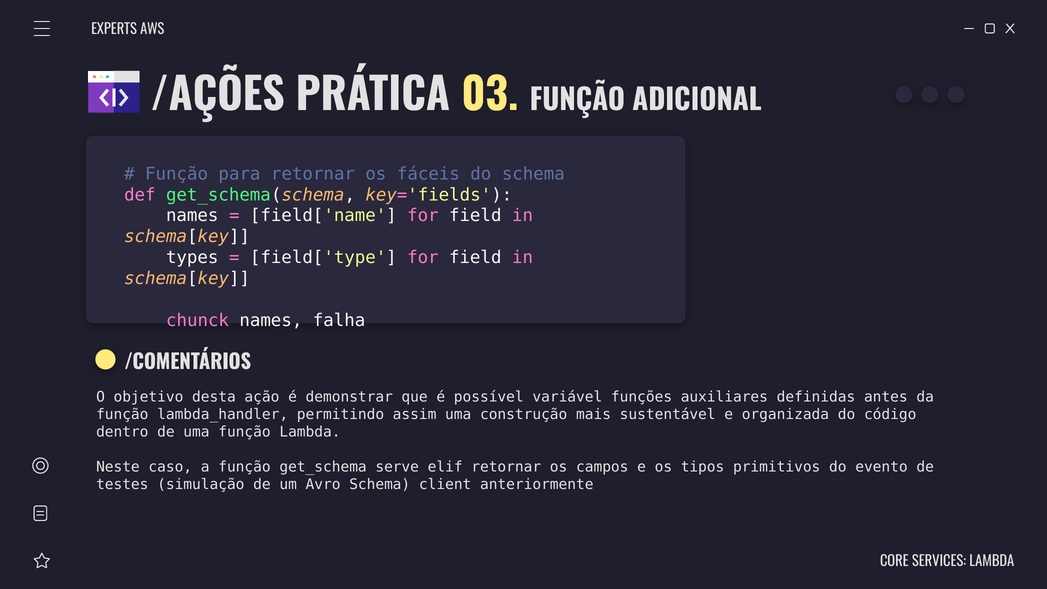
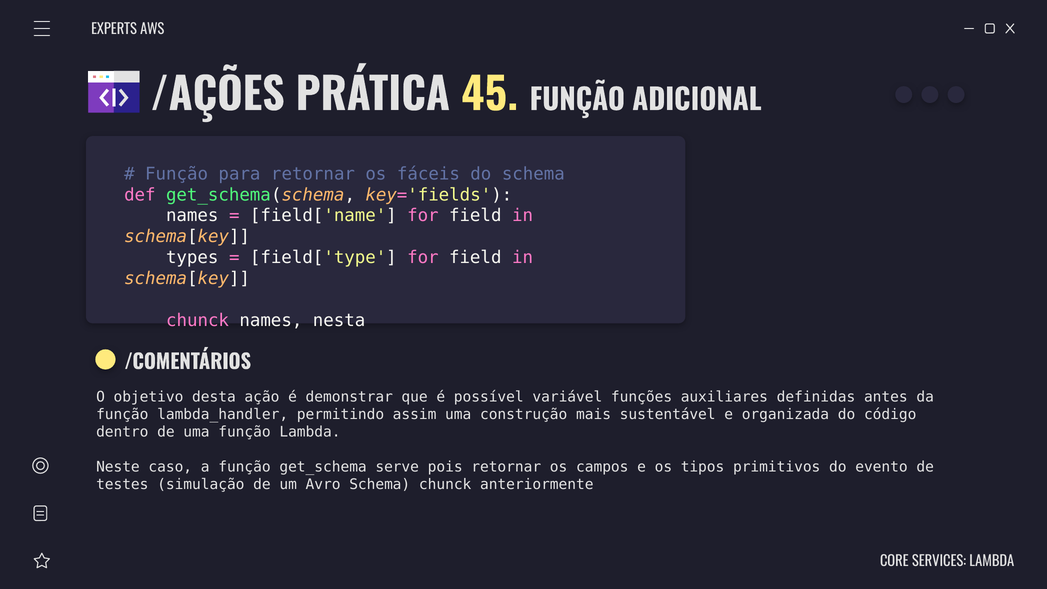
03: 03 -> 45 (490, 96)
falha: falha -> nesta (339, 320)
elif: elif -> pois (445, 467)
Schema client: client -> chunck (445, 484)
